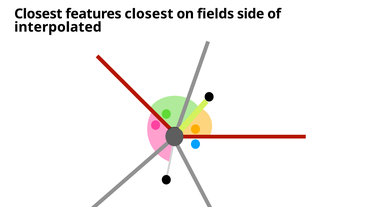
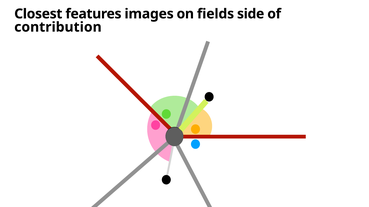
features closest: closest -> images (149, 14)
interpolated: interpolated -> contribution (58, 27)
